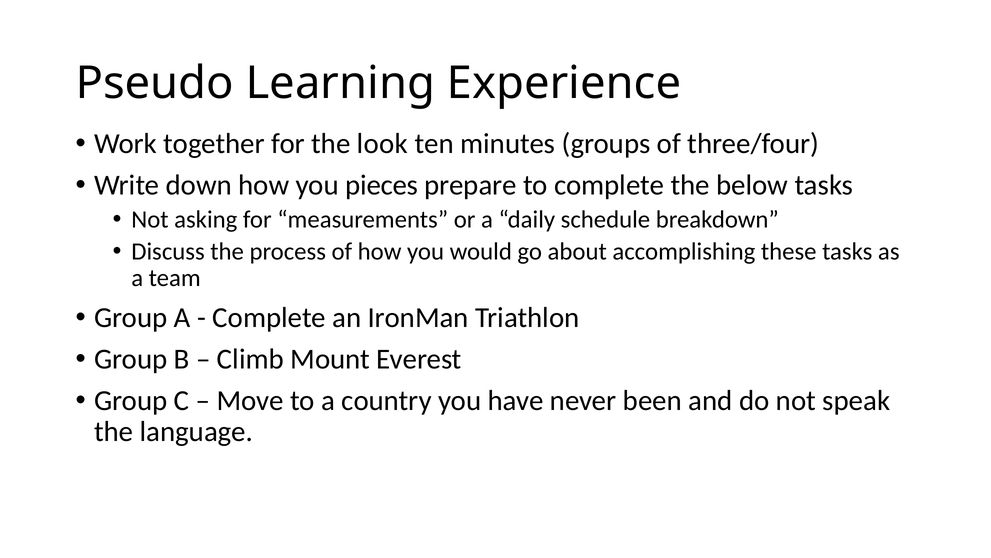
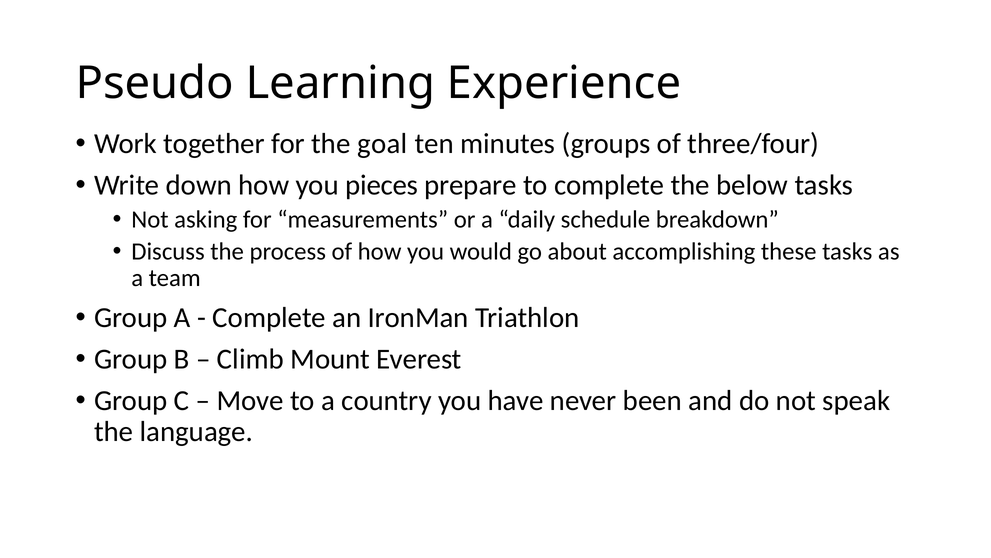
look: look -> goal (382, 144)
